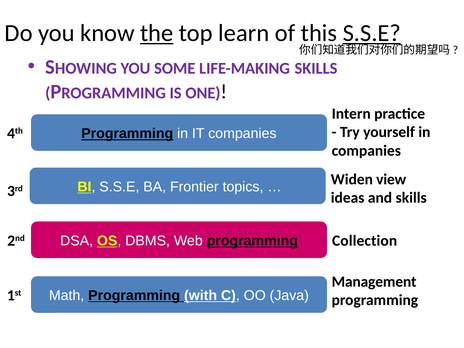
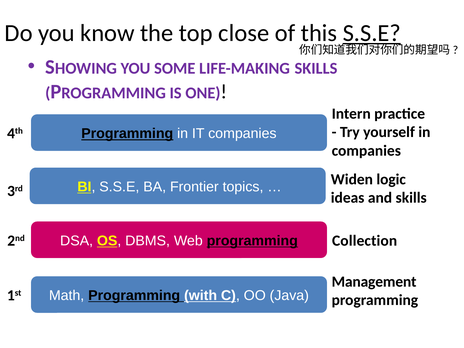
the underline: present -> none (157, 33)
learn: learn -> close (244, 33)
view: view -> logic (391, 179)
